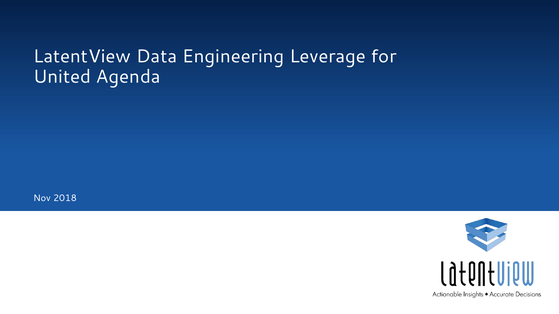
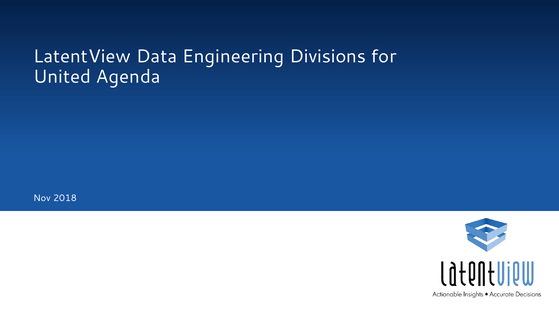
Leverage: Leverage -> Divisions (328, 57)
